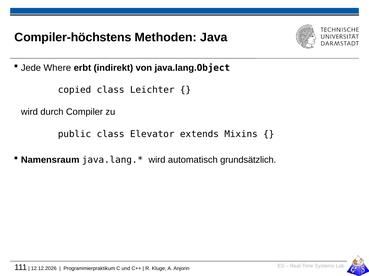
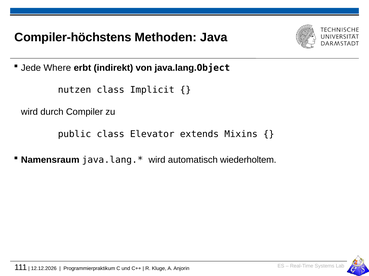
copied: copied -> nutzen (75, 90)
Leichter: Leichter -> Implicit (152, 90)
grundsätzlich: grundsätzlich -> wiederholtem (248, 160)
